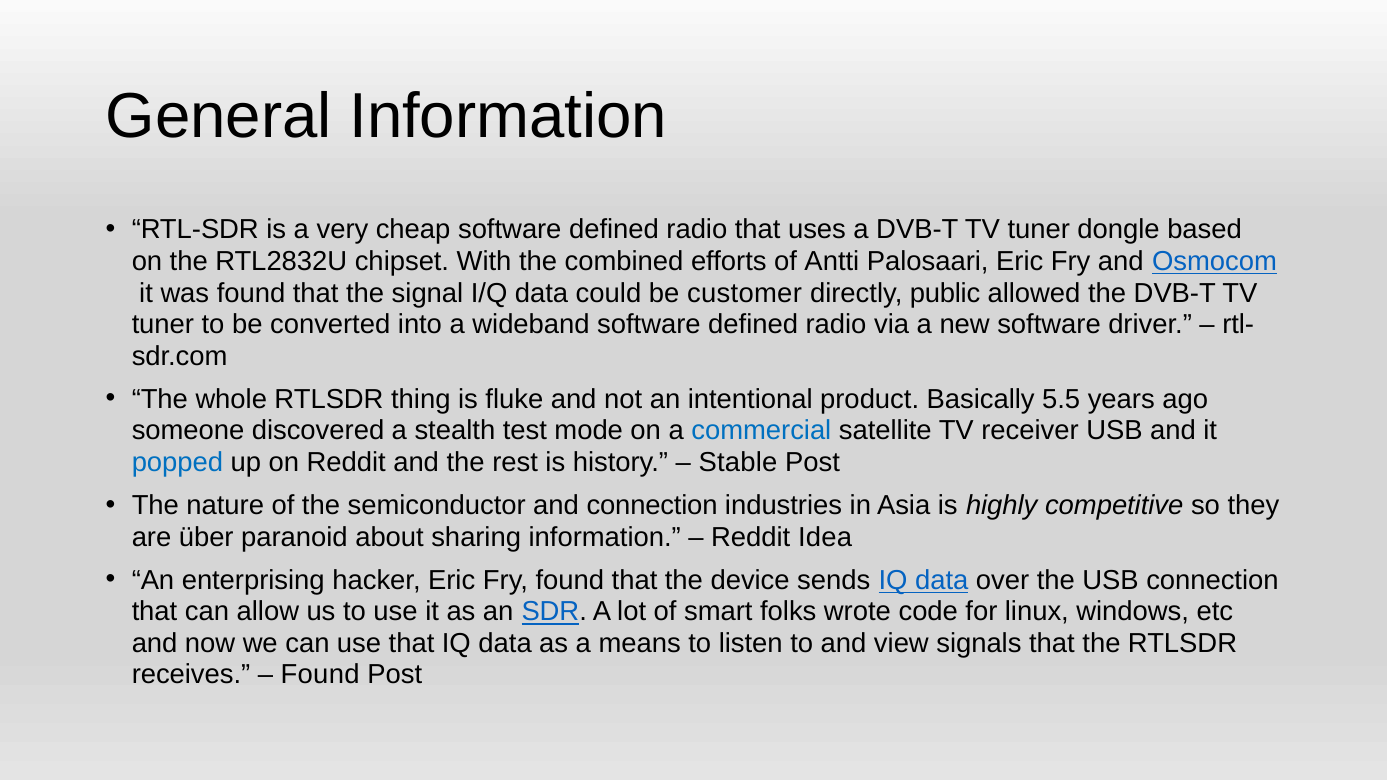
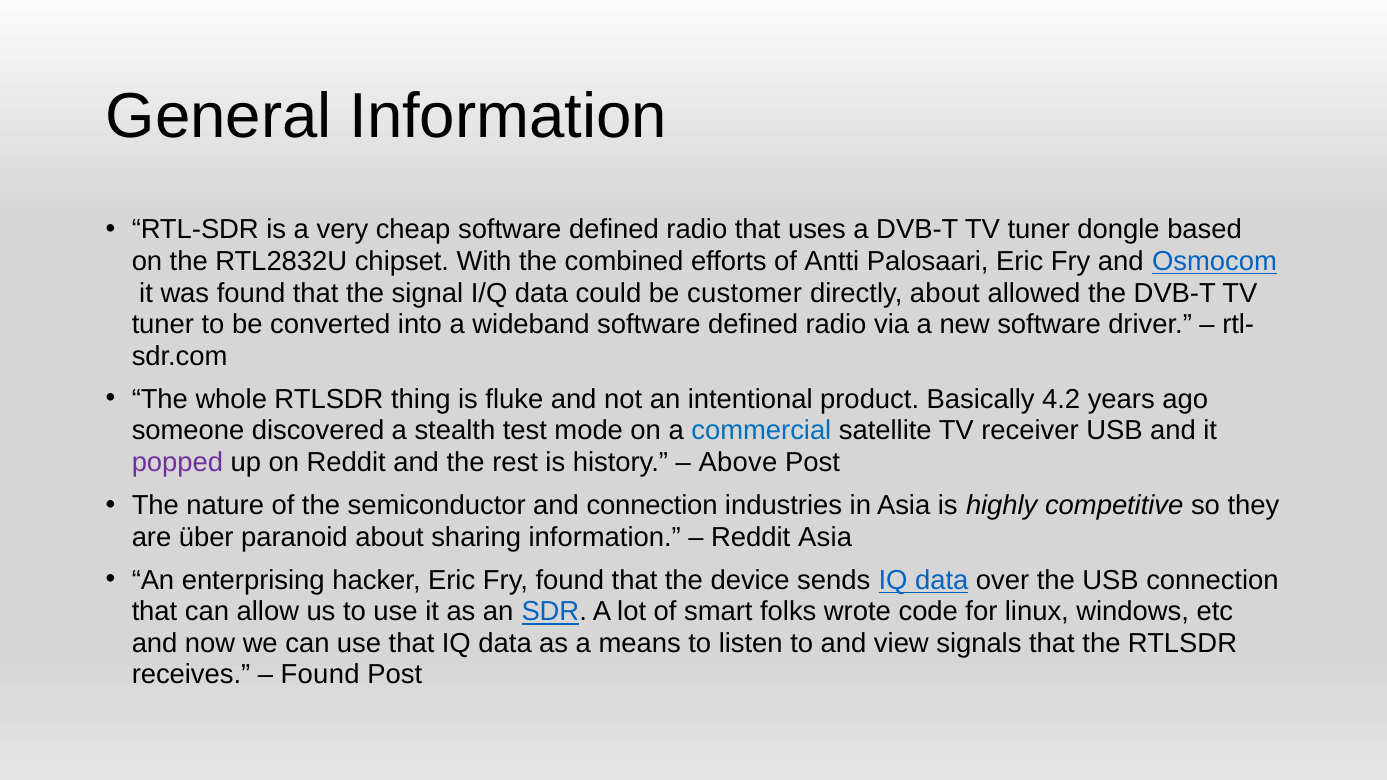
directly public: public -> about (945, 293)
5.5: 5.5 -> 4.2 (1061, 399)
popped colour: blue -> purple (177, 462)
Stable: Stable -> Above (738, 462)
Reddit Idea: Idea -> Asia (825, 537)
